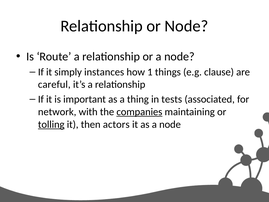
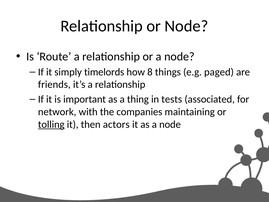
instances: instances -> timelords (104, 72)
1: 1 -> 8 (150, 72)
clause: clause -> paged (219, 72)
careful: careful -> friends (54, 84)
companies underline: present -> none (139, 112)
